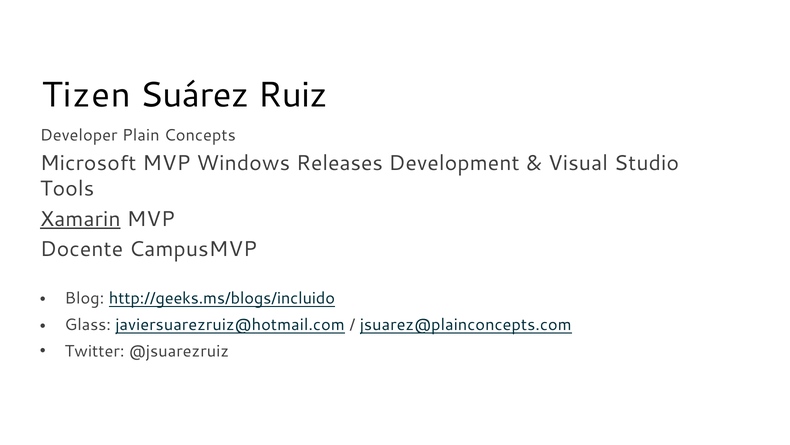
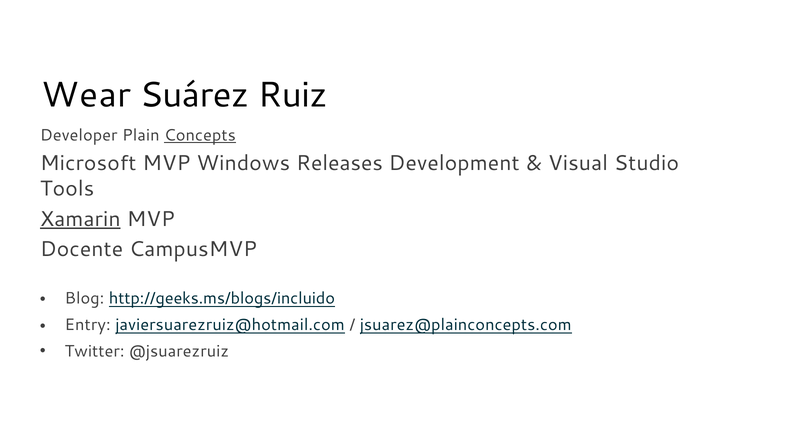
Tizen: Tizen -> Wear (86, 95)
Concepts underline: none -> present (200, 135)
Glass: Glass -> Entry (88, 324)
